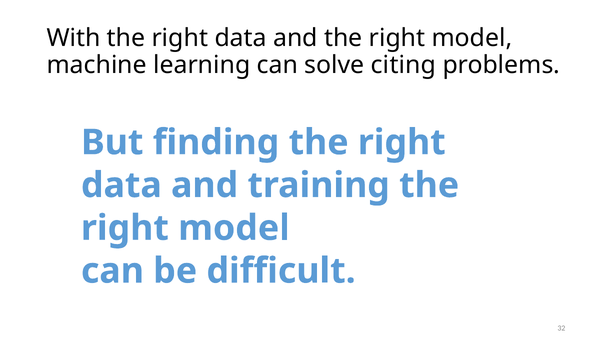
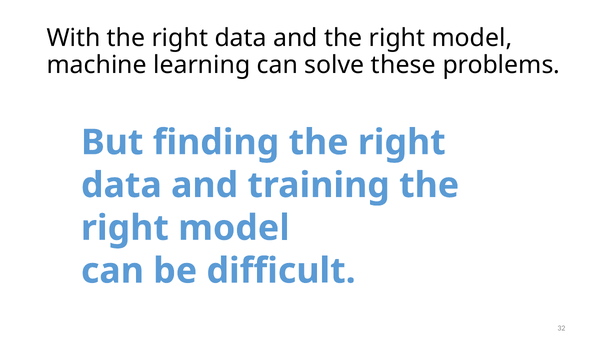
citing: citing -> these (403, 65)
